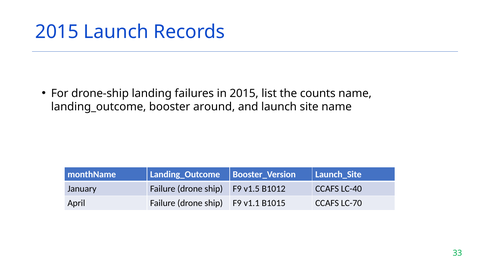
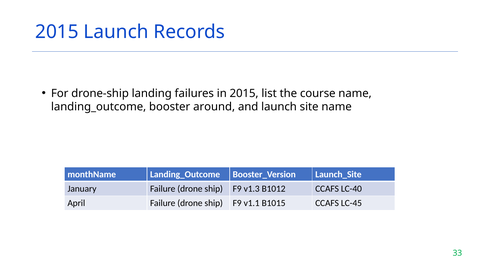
counts: counts -> course (318, 93)
v1.5: v1.5 -> v1.3 (252, 189)
LC-70: LC-70 -> LC-45 (351, 203)
